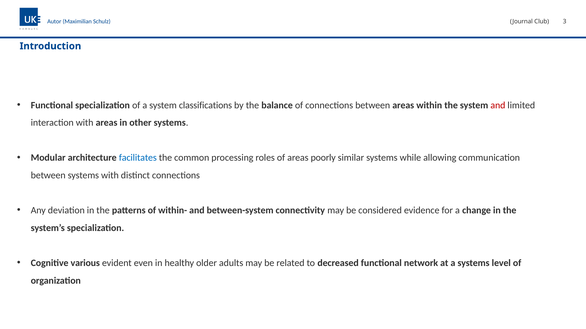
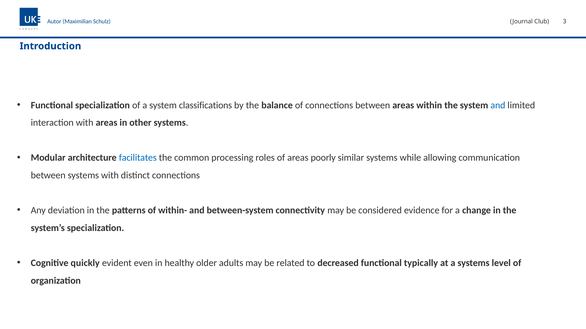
and colour: red -> blue (498, 105)
various: various -> quickly (85, 263)
network: network -> typically (421, 263)
